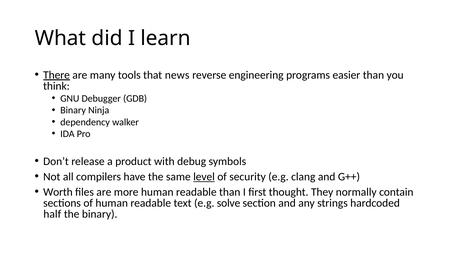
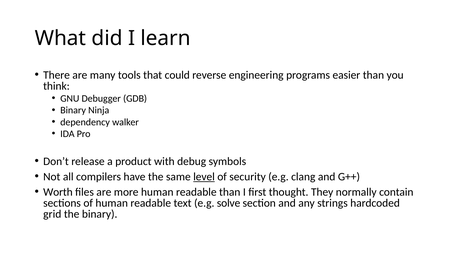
There underline: present -> none (57, 75)
news: news -> could (177, 75)
half: half -> grid (52, 214)
